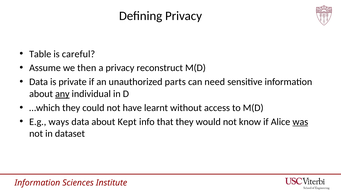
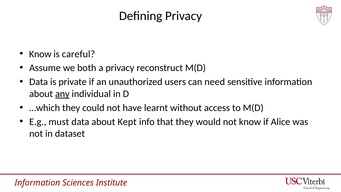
Table: Table -> Know (40, 54)
then: then -> both (87, 68)
parts: parts -> users (175, 82)
ways: ways -> must (59, 122)
was underline: present -> none (300, 122)
